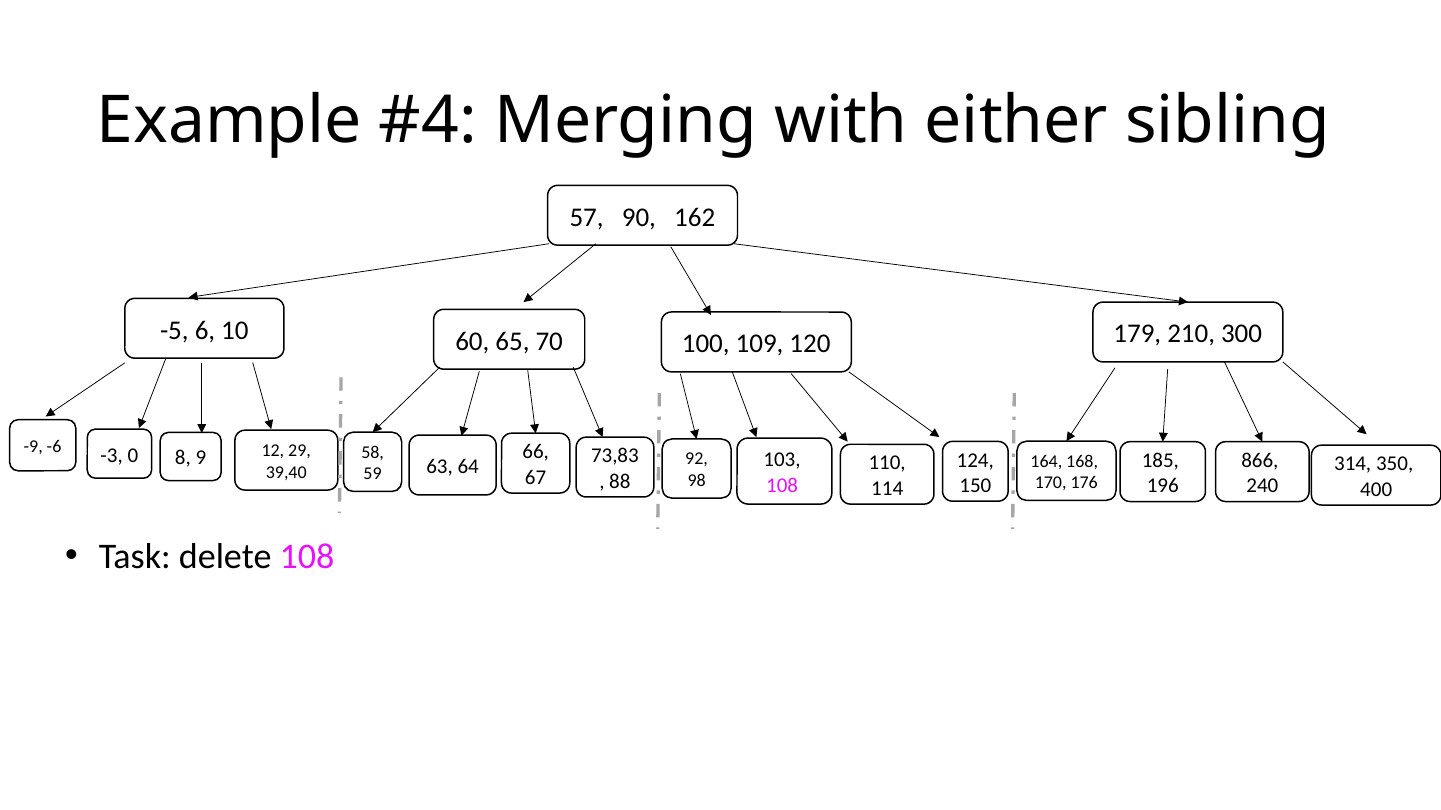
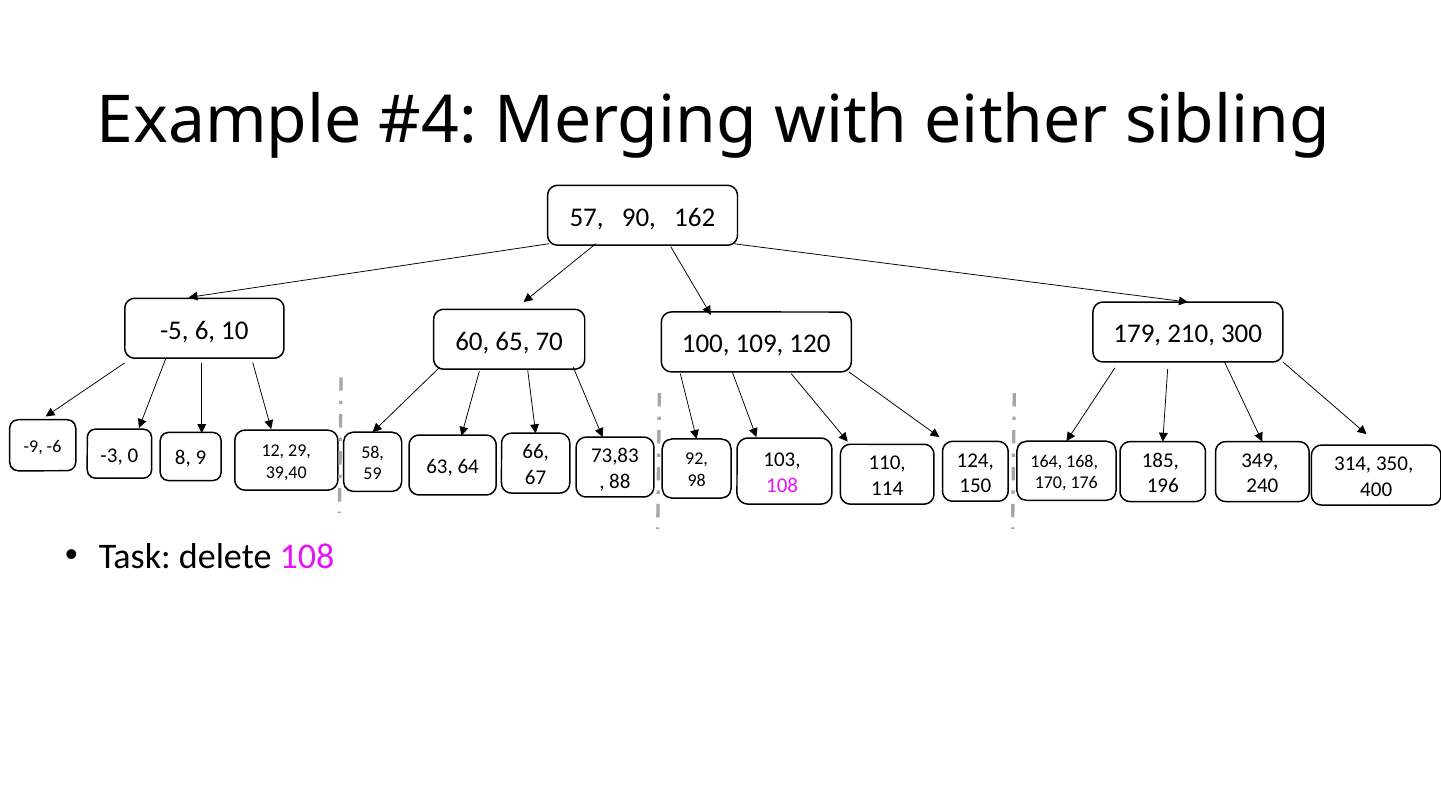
866: 866 -> 349 (1260, 461)
